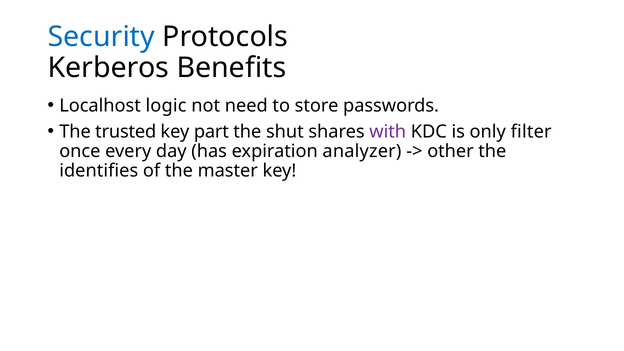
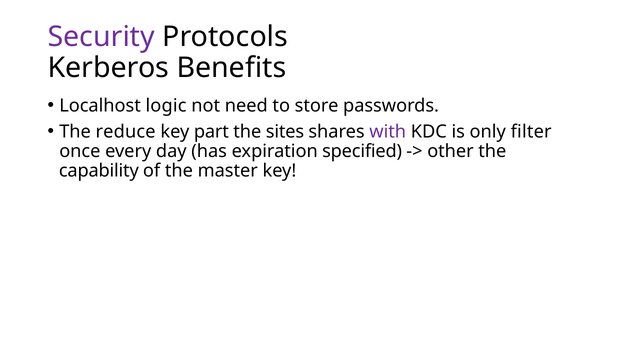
Security colour: blue -> purple (101, 37)
trusted: trusted -> reduce (126, 132)
shut: shut -> sites (285, 132)
analyzer: analyzer -> specified (362, 151)
identifies: identifies -> capability (99, 171)
